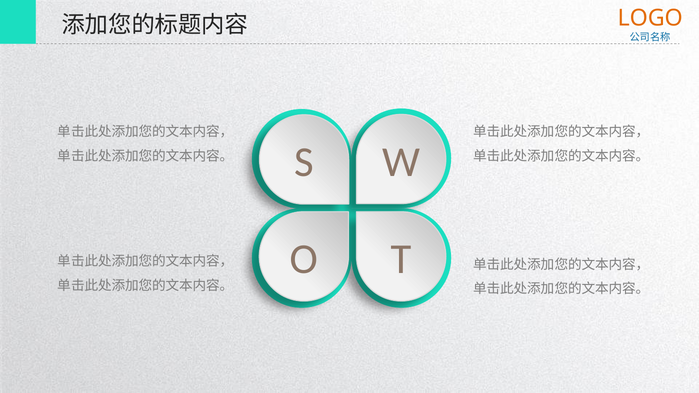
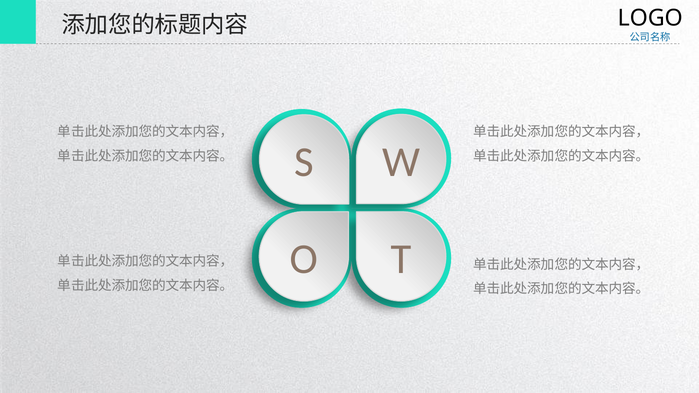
LOGO colour: orange -> black (650, 18)
